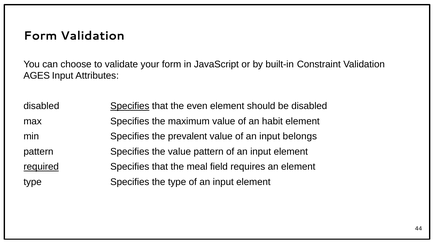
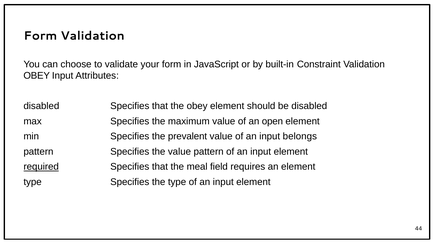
AGES: AGES -> OBEY (37, 76)
Specifies underline: present -> none (130, 106)
the even: even -> obey (197, 106)
habit: habit -> open (272, 121)
